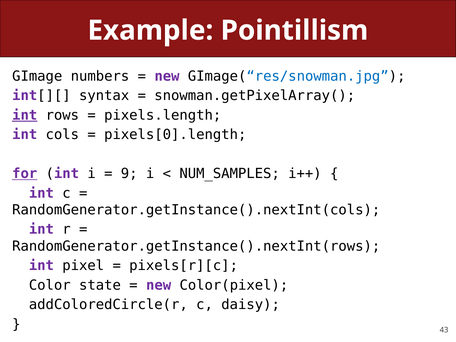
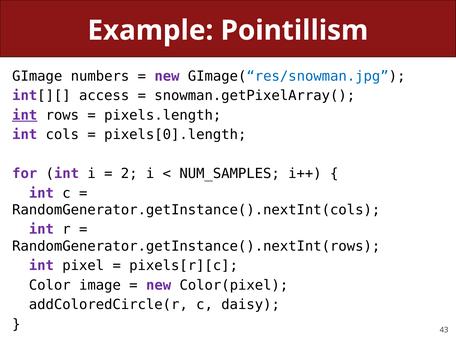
syntax: syntax -> access (104, 96)
for underline: present -> none (25, 174)
9: 9 -> 2 (129, 174)
state: state -> image (100, 285)
